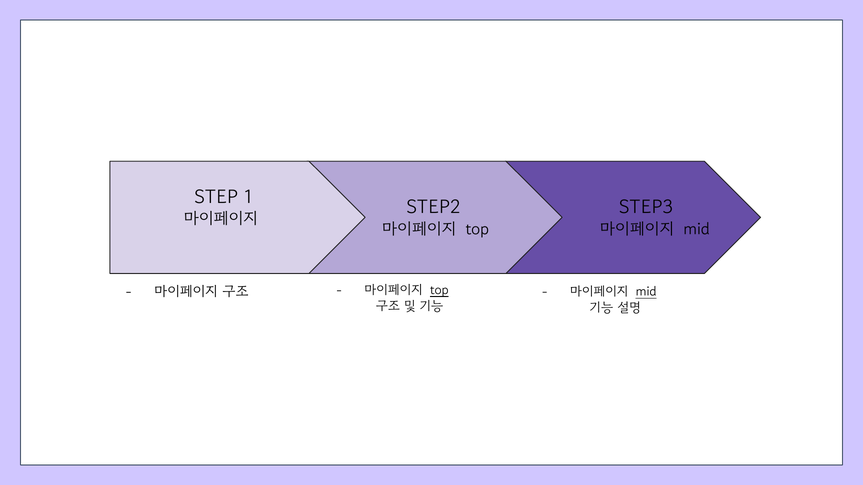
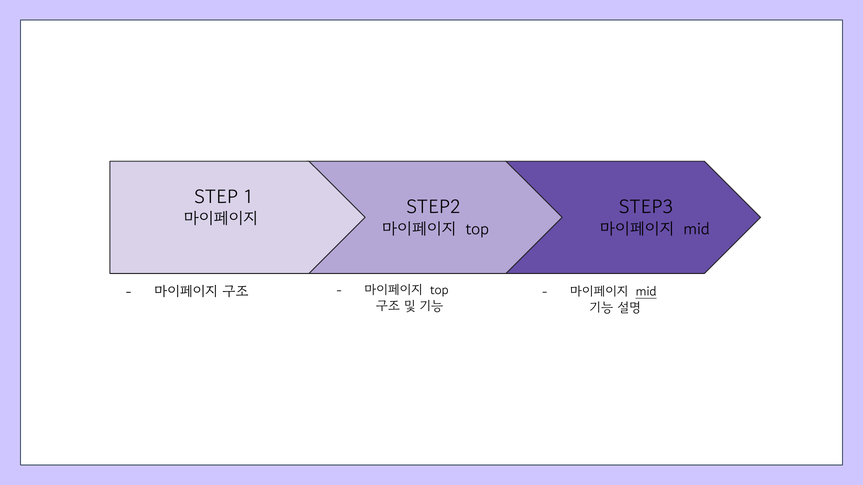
top underline: present -> none (439, 291)
